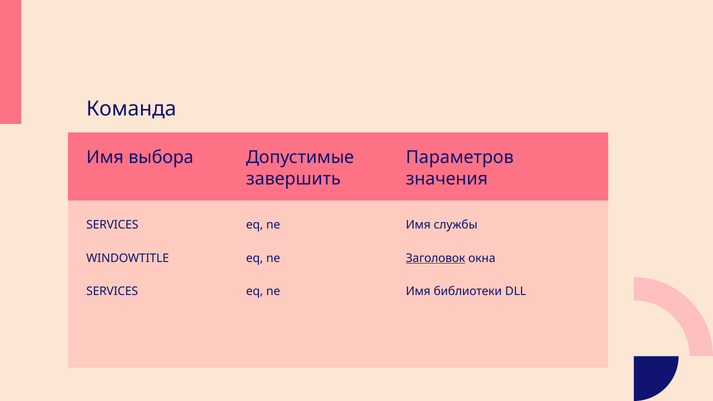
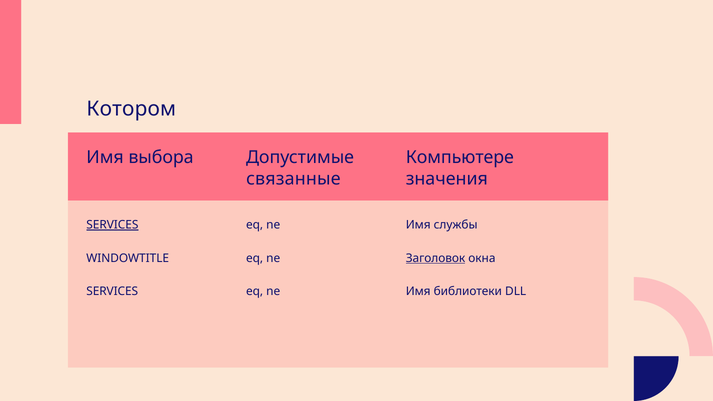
Команда: Команда -> Котором (131, 109)
Параметров: Параметров -> Компьютере (460, 158)
завершить: завершить -> связанные (293, 179)
SERVICES underline: none -> present (112, 225)
